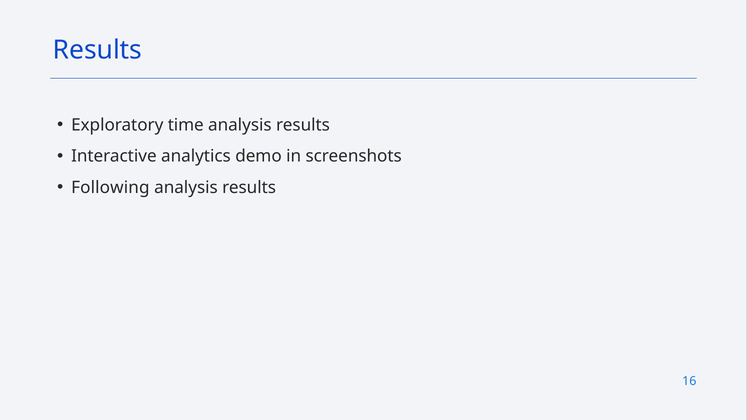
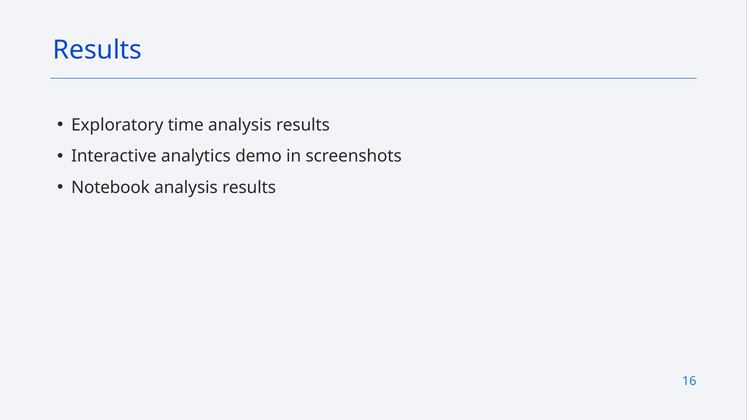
Following: Following -> Notebook (110, 188)
